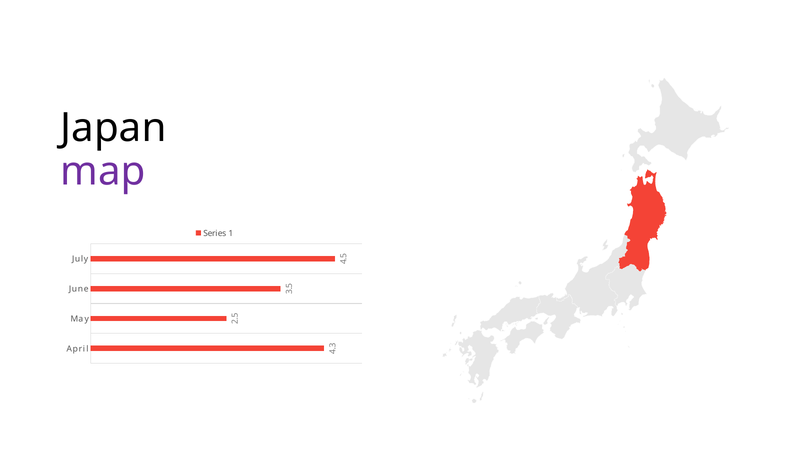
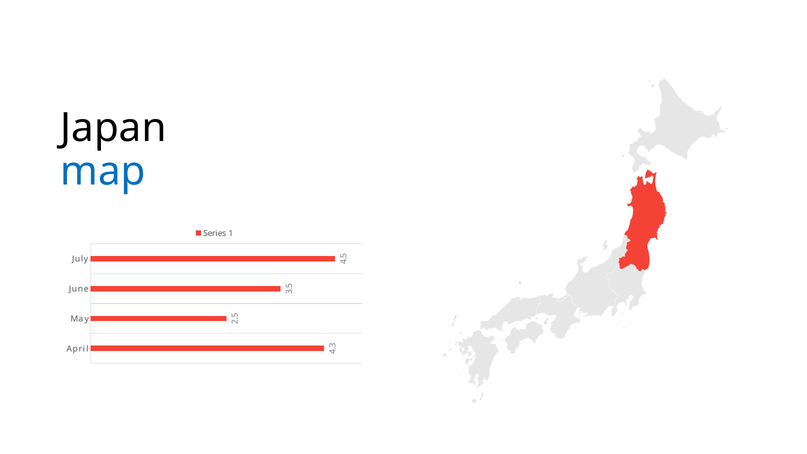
map colour: purple -> blue (103, 171)
